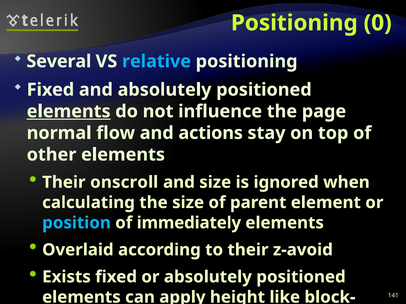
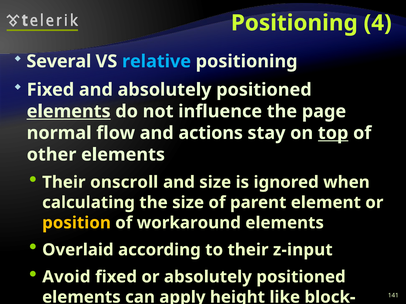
0: 0 -> 4 (378, 23)
top underline: none -> present (333, 133)
position colour: light blue -> yellow (76, 223)
immediately: immediately -> workaround (189, 223)
z-avoid: z-avoid -> z-input (303, 250)
Exists: Exists -> Avoid (66, 277)
